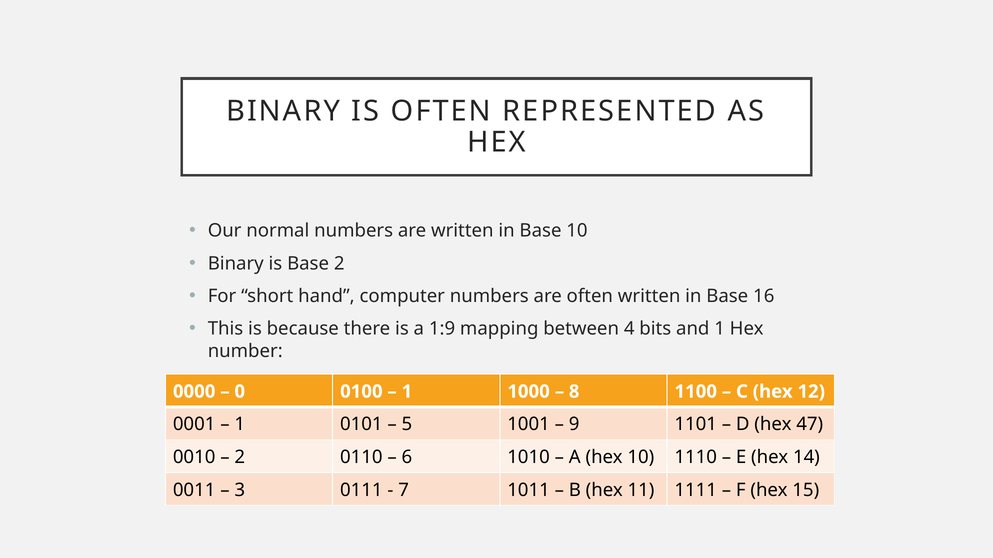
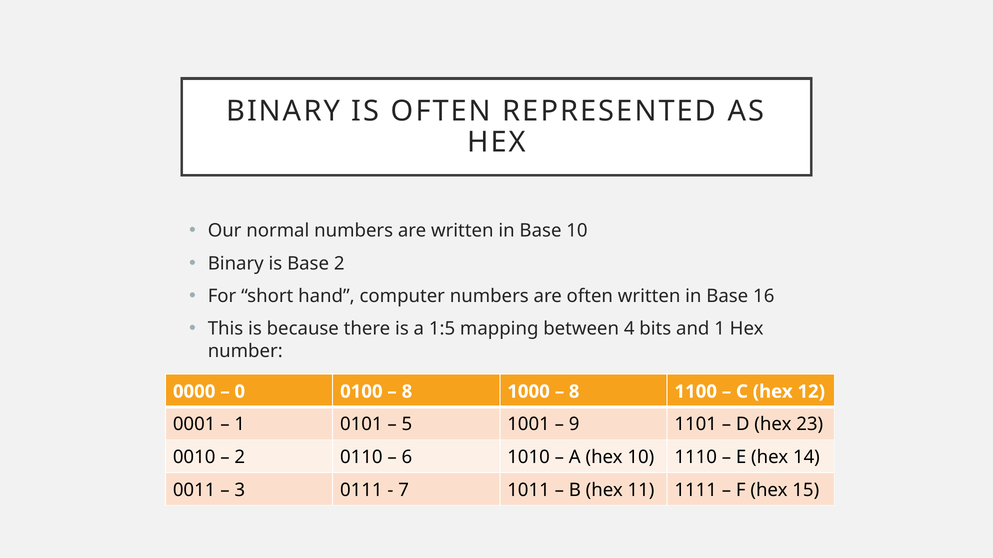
1:9: 1:9 -> 1:5 (442, 329)
1: 1 -> 8 (407, 392)
47: 47 -> 23 (810, 425)
